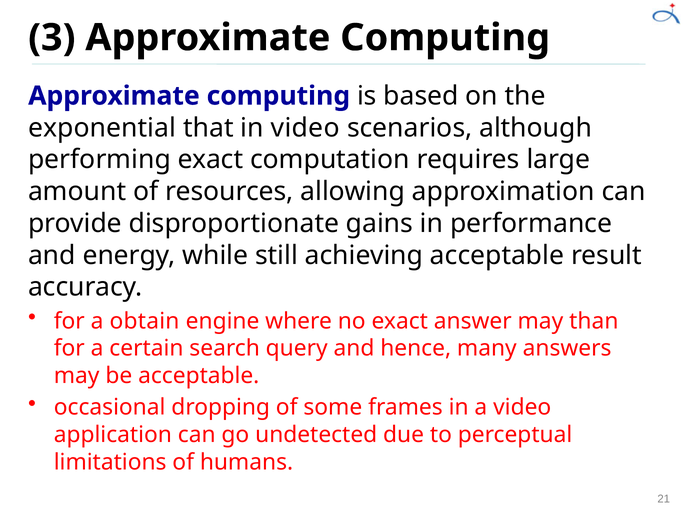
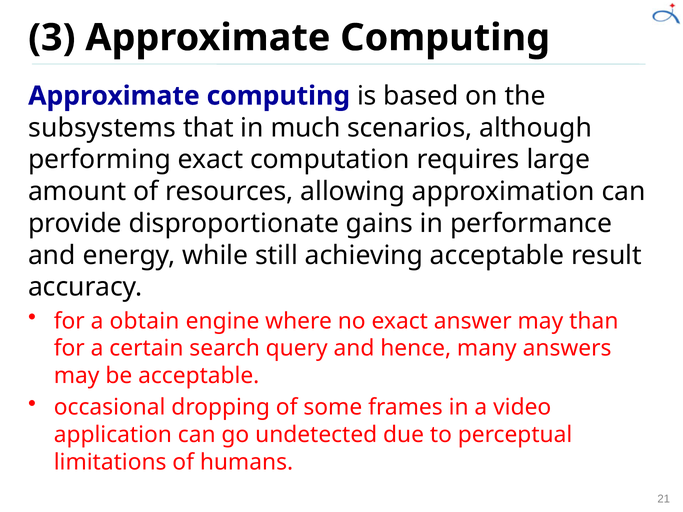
exponential: exponential -> subsystems (102, 128)
in video: video -> much (305, 128)
